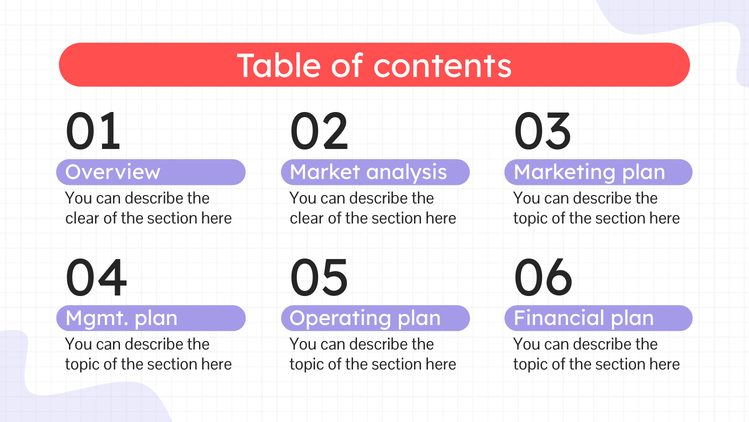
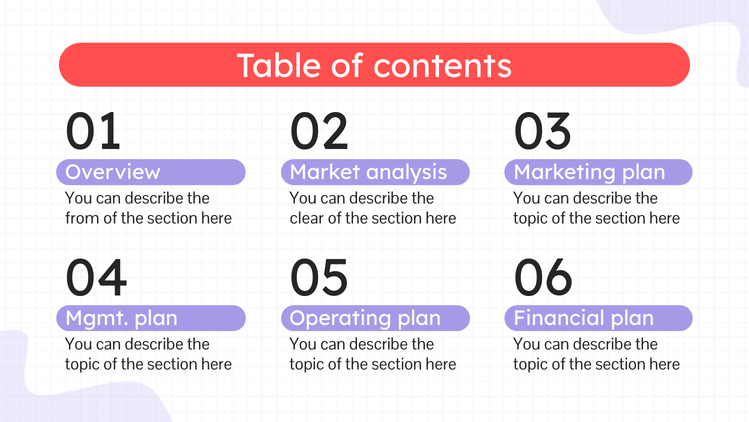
clear: clear -> from (82, 218)
